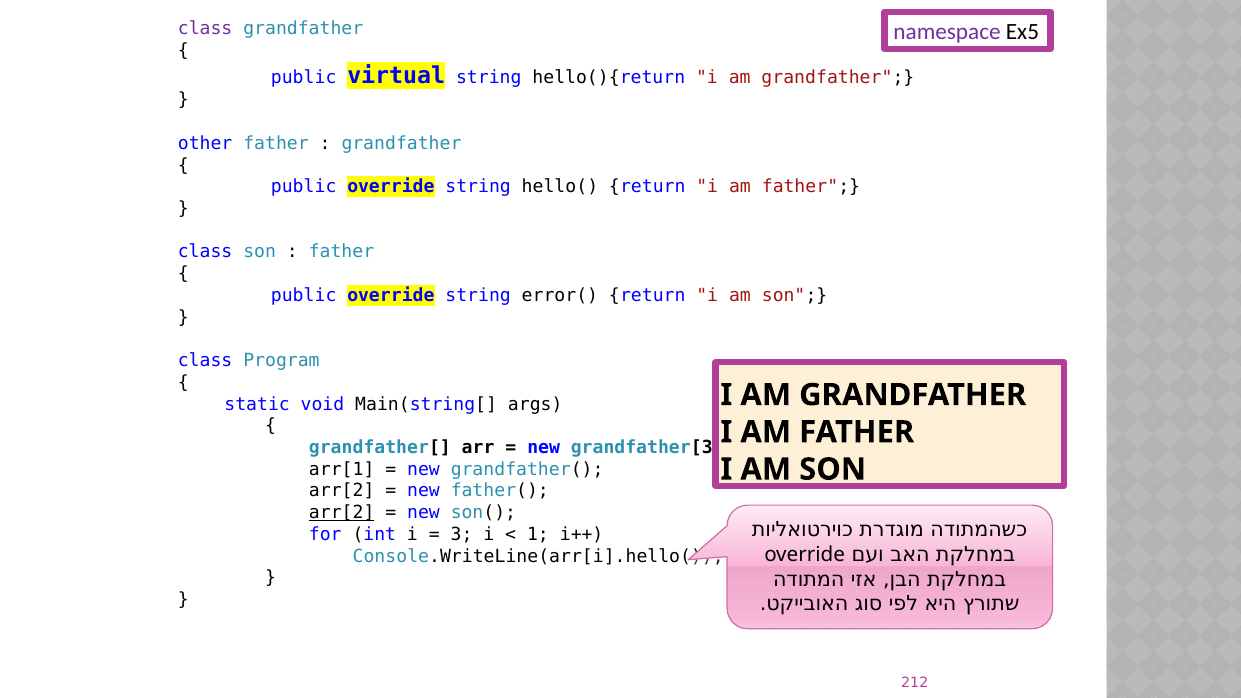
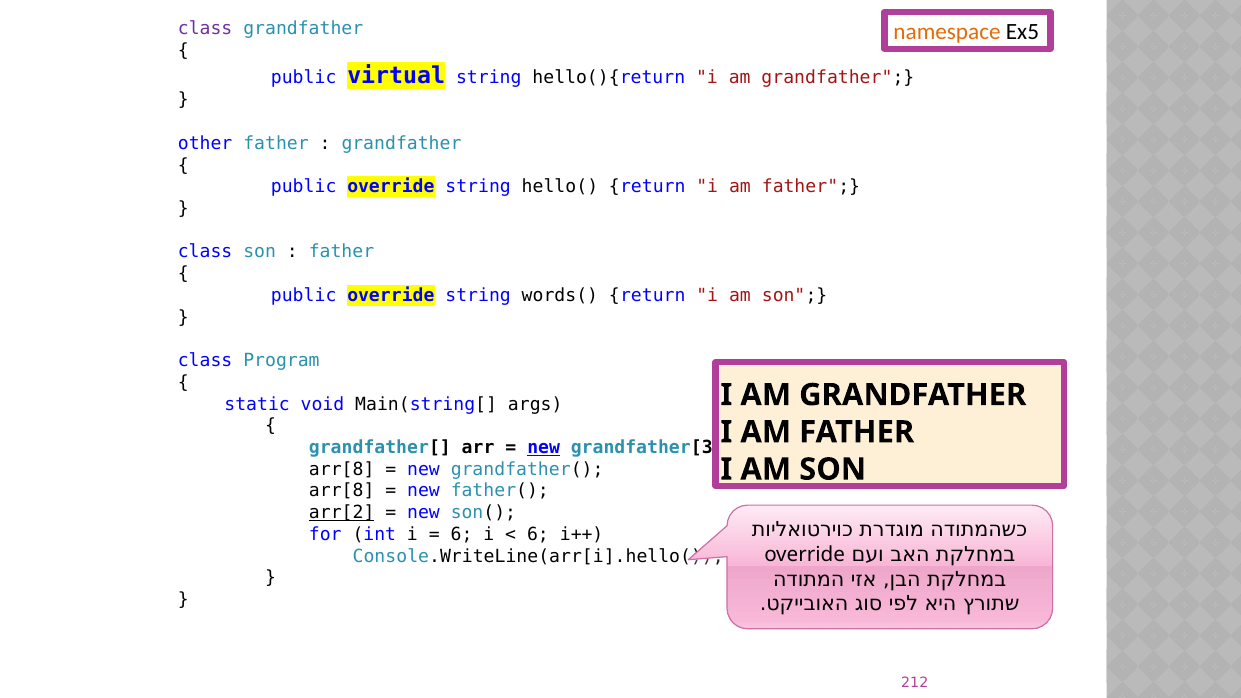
namespace colour: purple -> orange (947, 32)
error(: error( -> words( (560, 295)
new underline: none -> present (544, 448)
arr[1: arr[1 -> arr[8 (342, 469)
arr[2: arr[2 -> arr[8 (342, 491)
3: 3 -> 6 (462, 535)
1: 1 -> 6 (538, 535)
